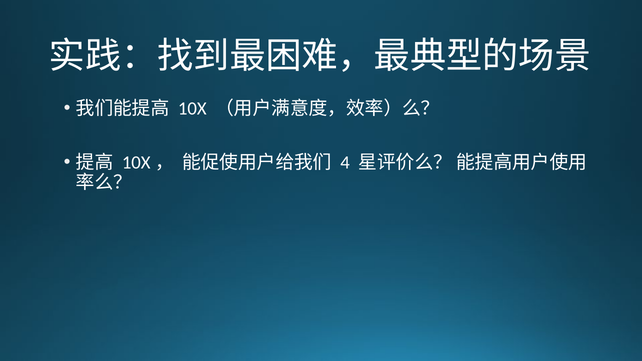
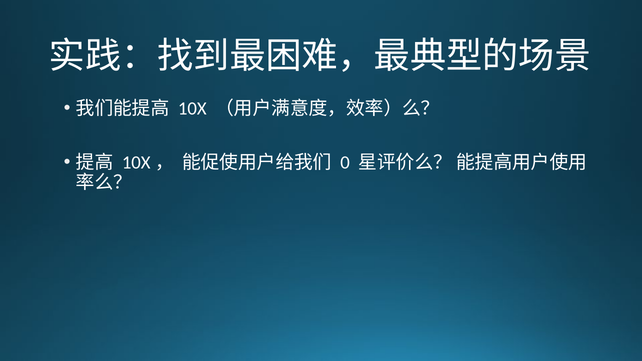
4: 4 -> 0 (345, 162)
